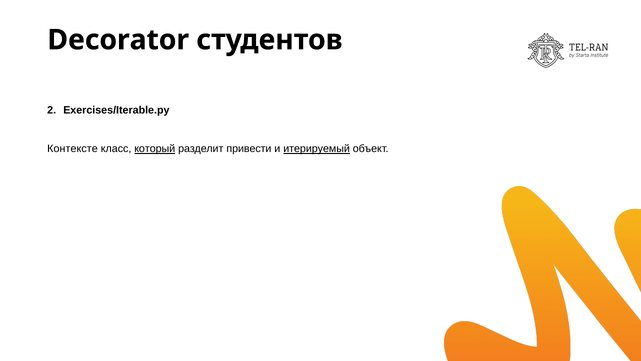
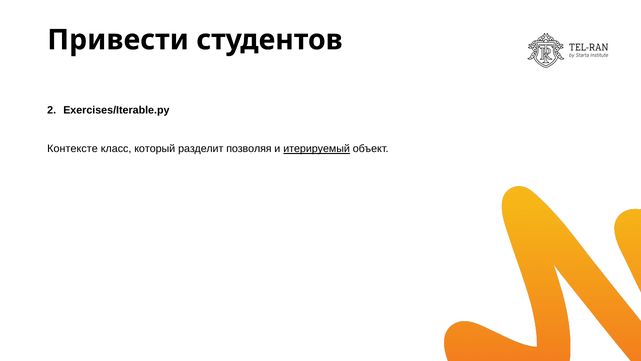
Decorator: Decorator -> Привести (118, 40)
который underline: present -> none (155, 149)
привести: привести -> позволяя (249, 149)
